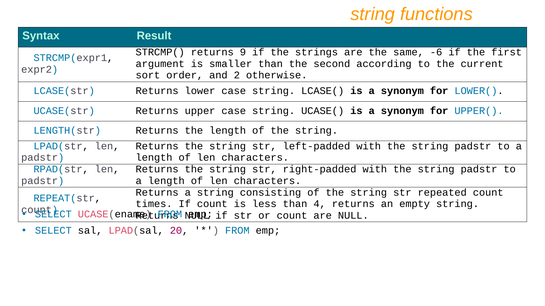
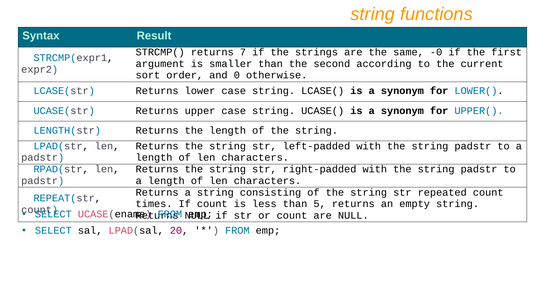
9: 9 -> 7 (243, 52)
-6: -6 -> -0 (436, 52)
2: 2 -> 0 (237, 75)
4: 4 -> 5 (320, 204)
